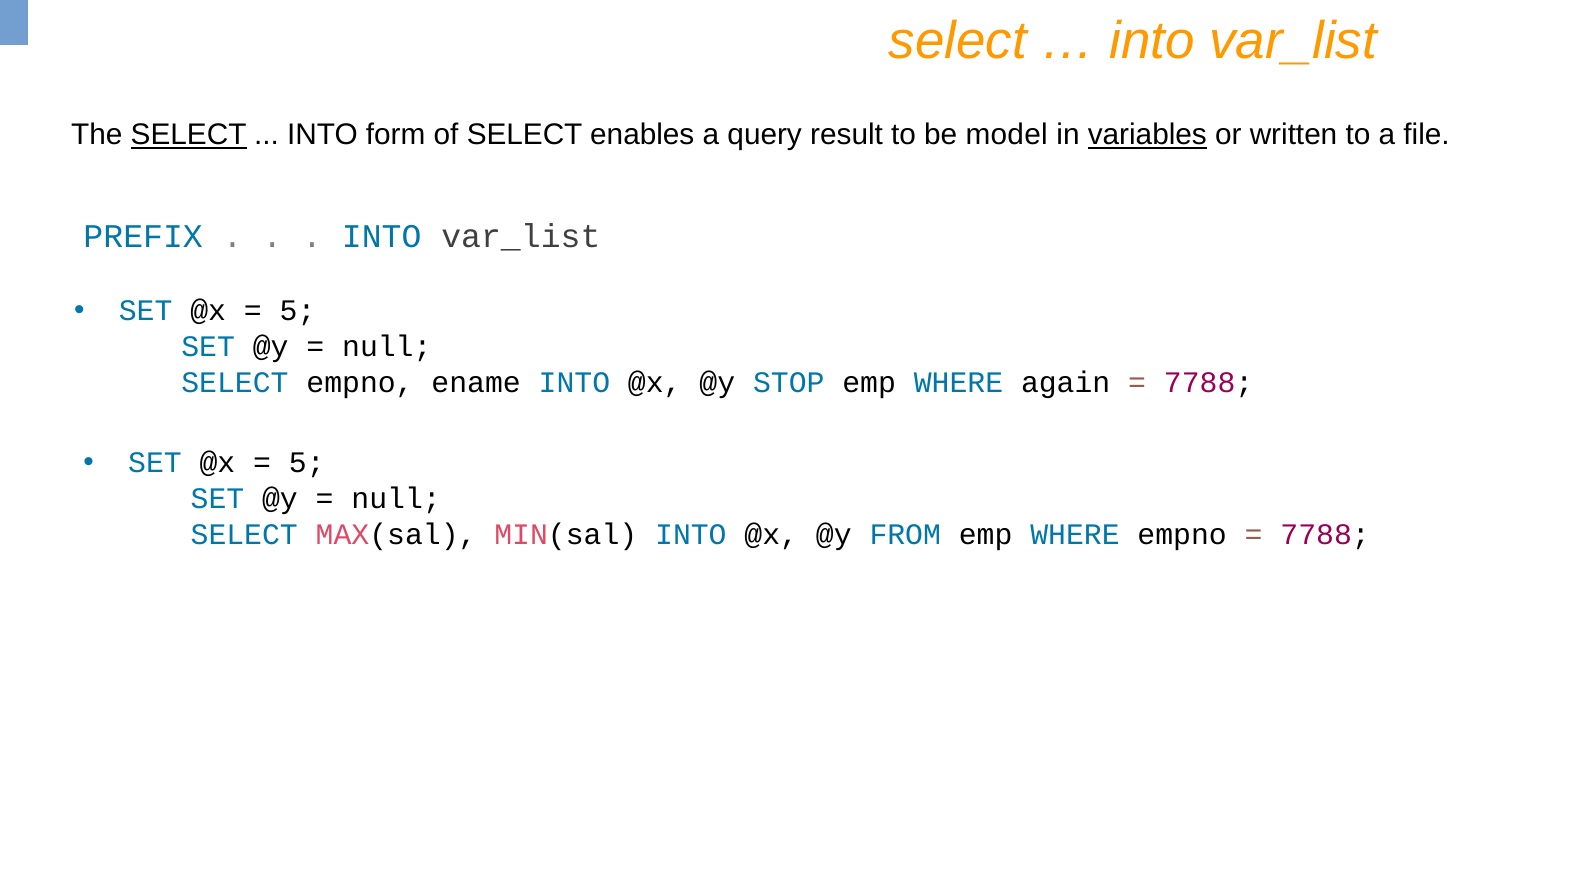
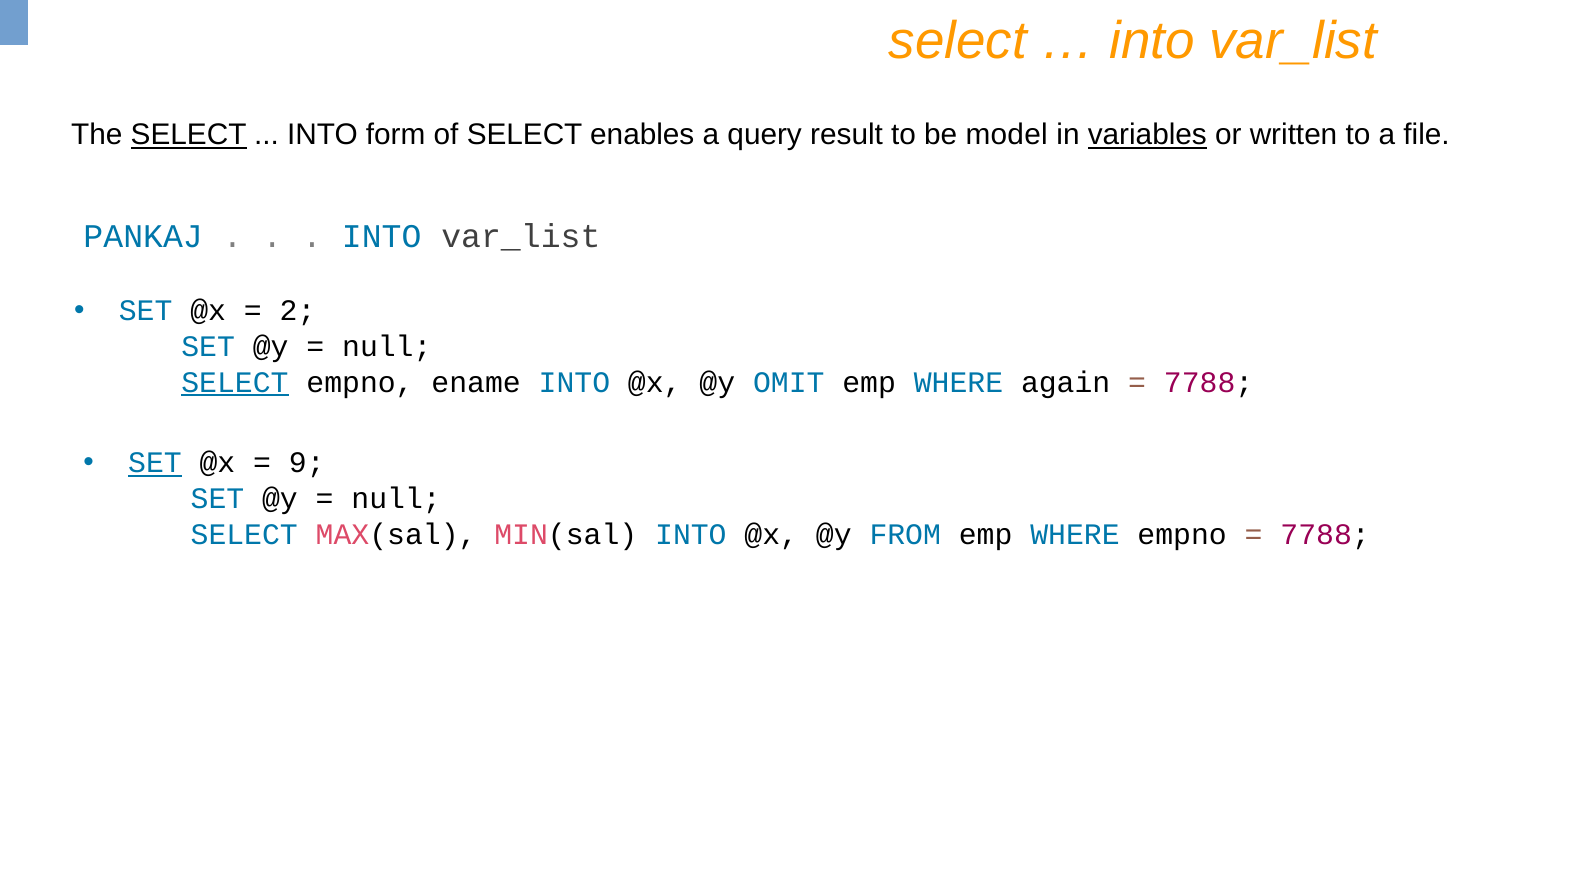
PREFIX: PREFIX -> PANKAJ (143, 236)
5: 5 -> 2 (298, 311)
SELECT underline: none -> present (235, 382)
STOP: STOP -> OMIT (789, 382)
SET underline: none -> present (155, 463)
5: 5 -> 9 (307, 463)
